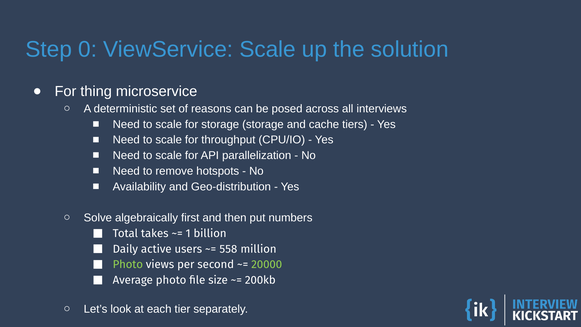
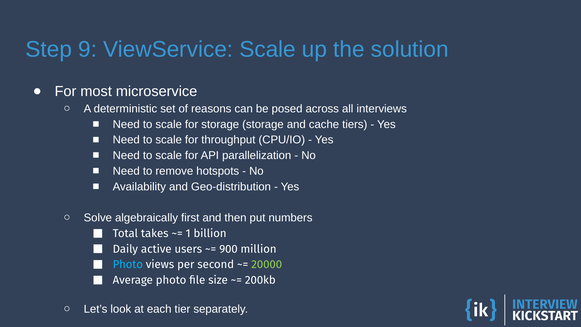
0: 0 -> 9 (88, 49)
thing: thing -> most (96, 91)
558: 558 -> 900 (228, 249)
Photo colour: light green -> light blue (128, 264)
